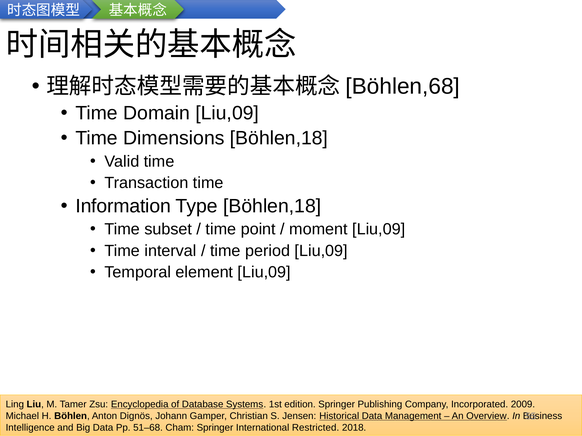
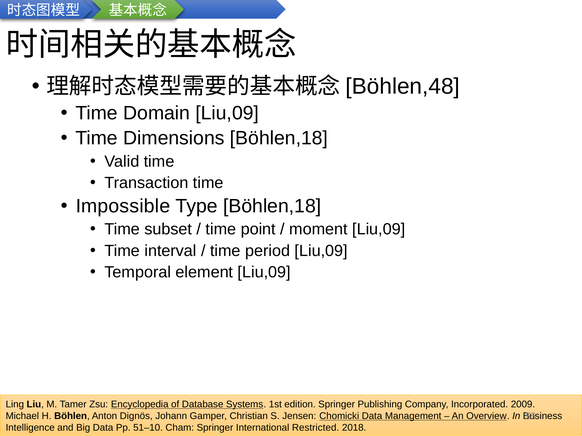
Böhlen,68: Böhlen,68 -> Böhlen,48 (403, 87)
Information: Information -> Impossible (123, 206)
Historical: Historical -> Chomicki (339, 416)
51–68: 51–68 -> 51–10 (148, 428)
